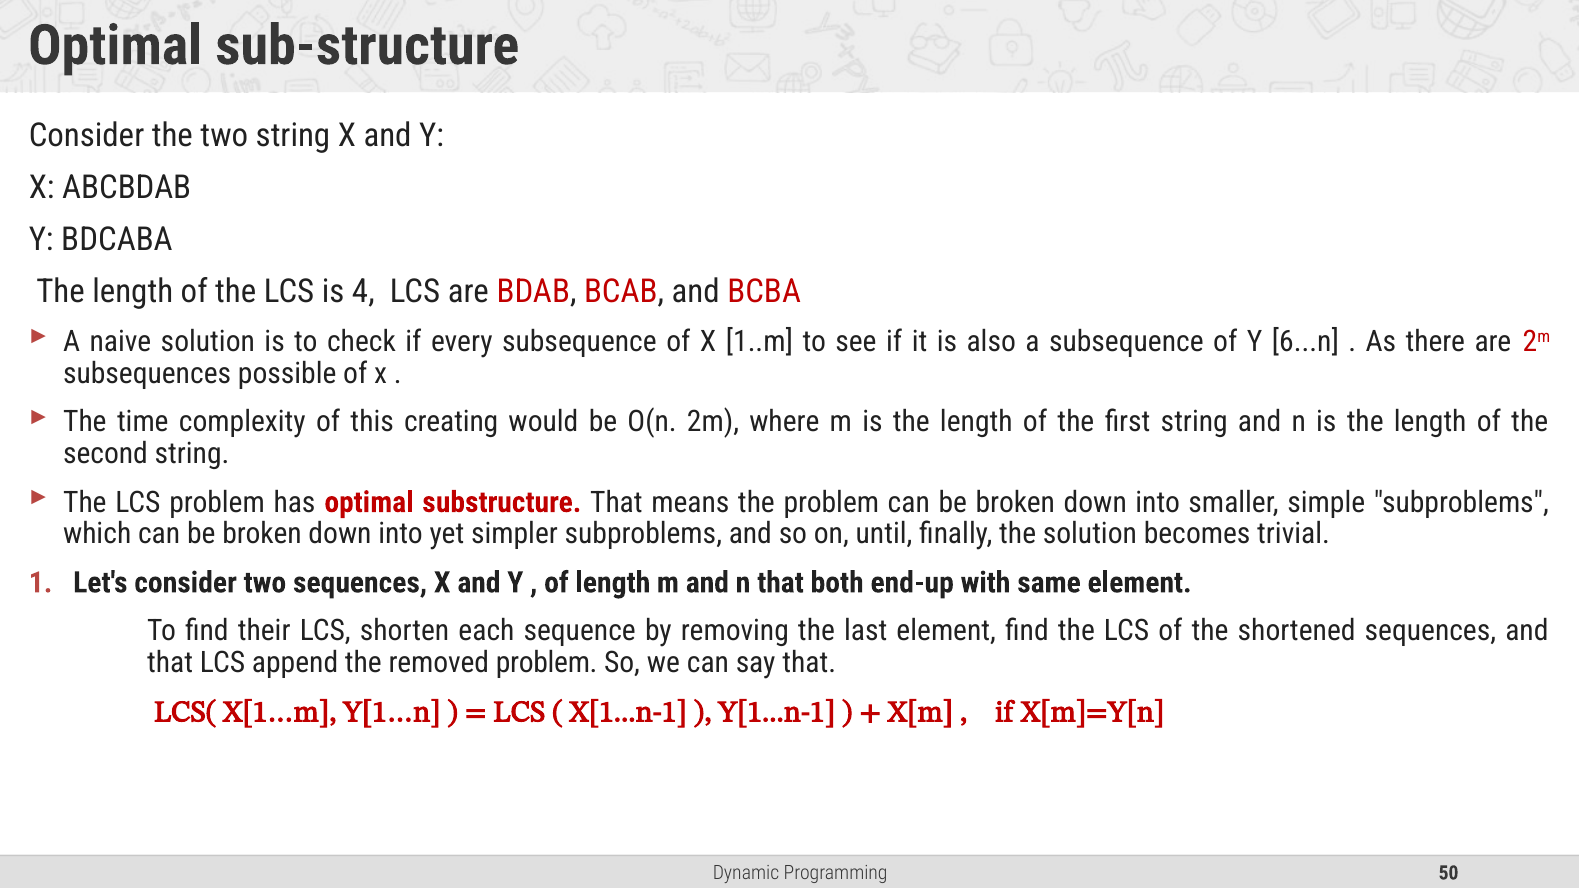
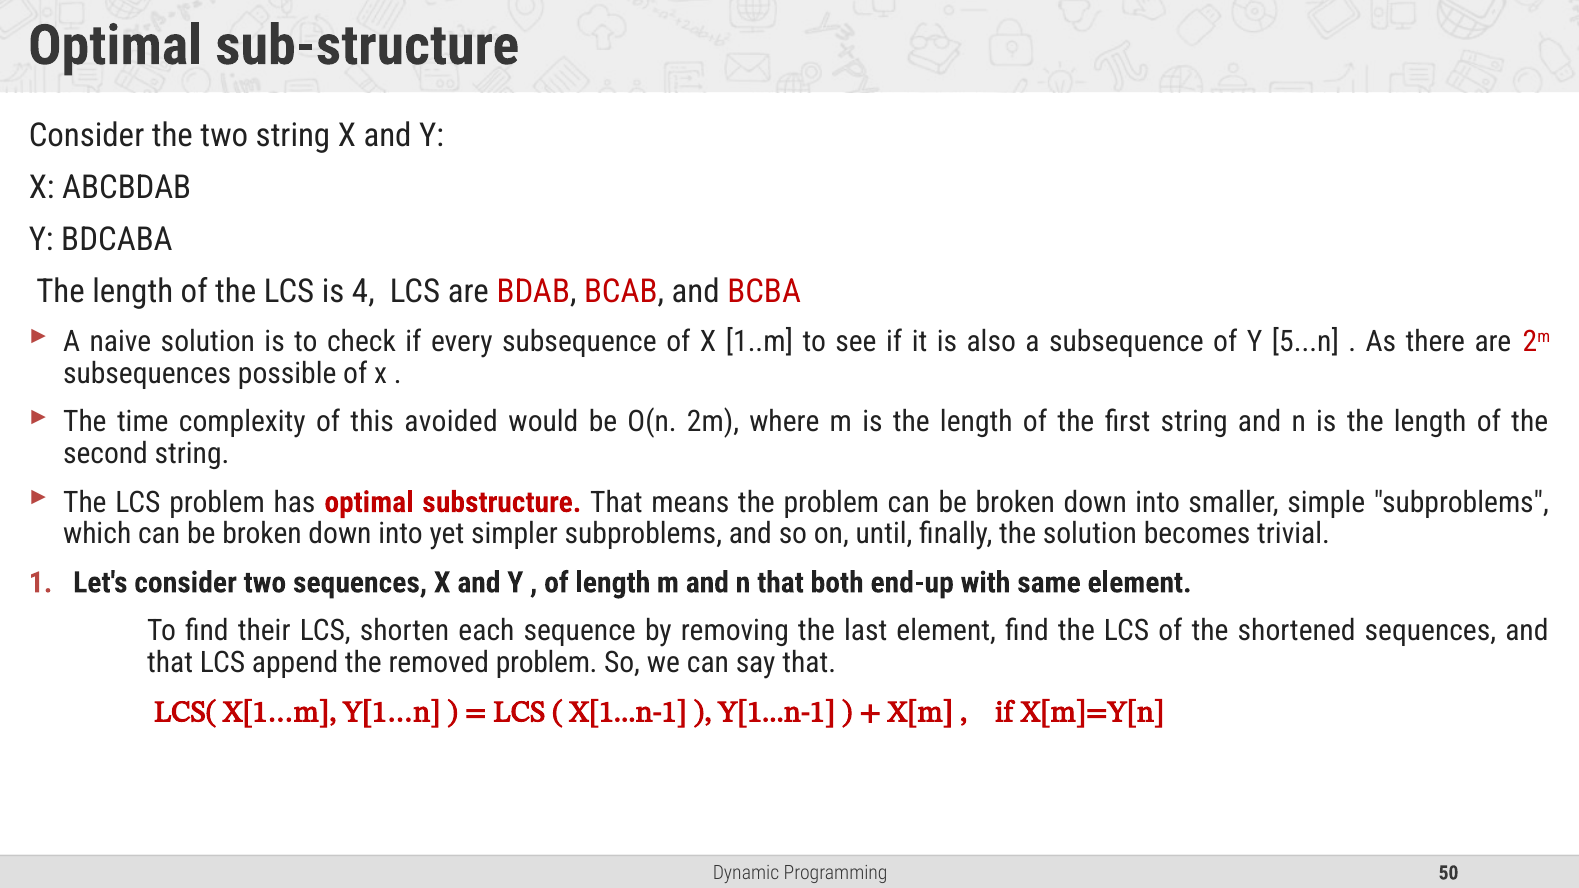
6...n: 6...n -> 5...n (1305, 341)
creating: creating -> avoided (451, 422)
